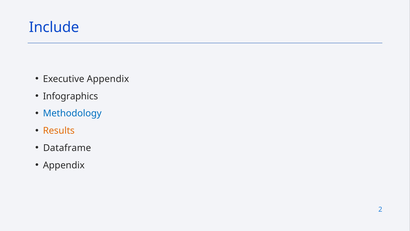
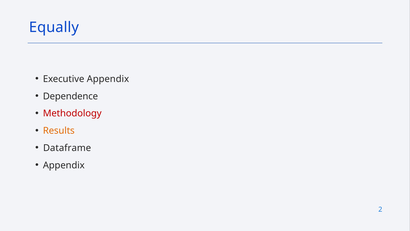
Include: Include -> Equally (54, 27)
Infographics: Infographics -> Dependence (70, 96)
Methodology colour: blue -> red (72, 113)
